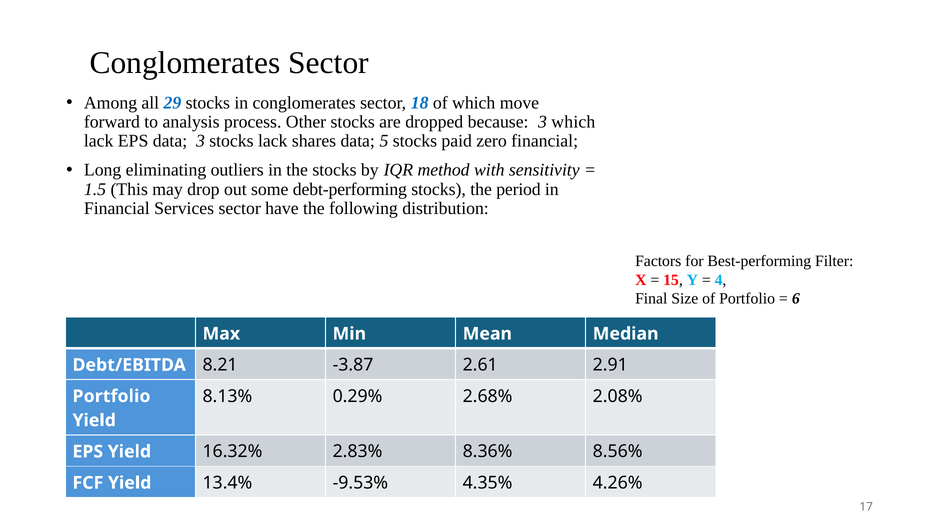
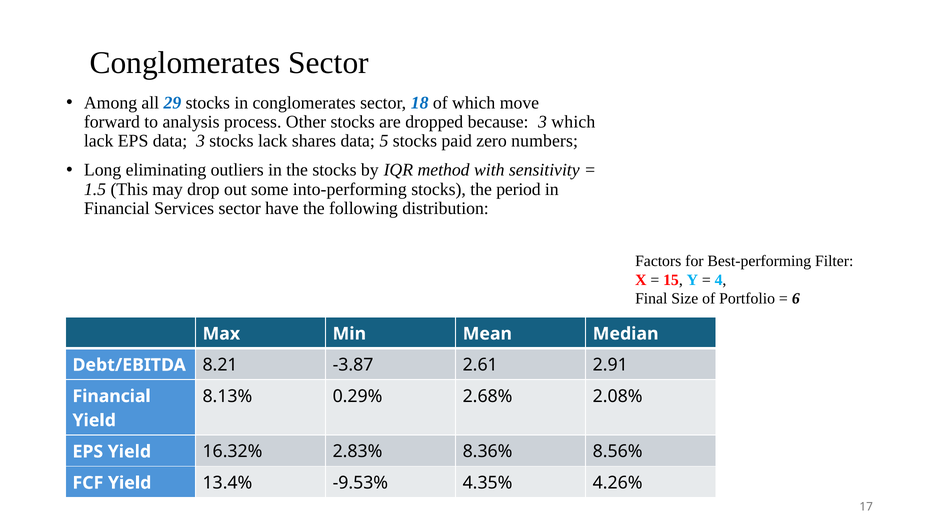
zero financial: financial -> numbers (545, 141)
debt-performing: debt-performing -> into-performing (350, 189)
Portfolio: Portfolio -> Financial (112, 396)
